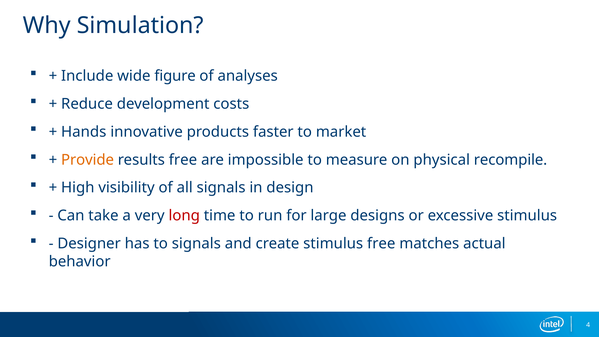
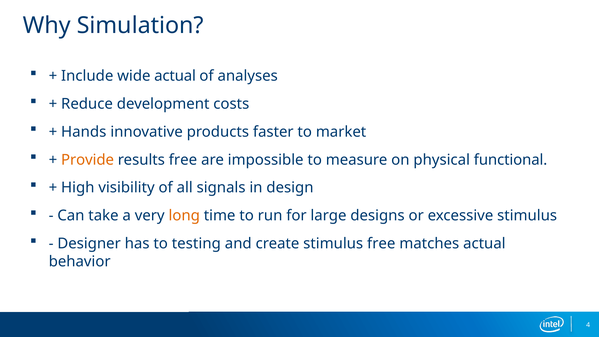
wide figure: figure -> actual (175, 76)
recompile: recompile -> functional (511, 160)
long colour: red -> orange (184, 216)
to signals: signals -> testing (196, 244)
